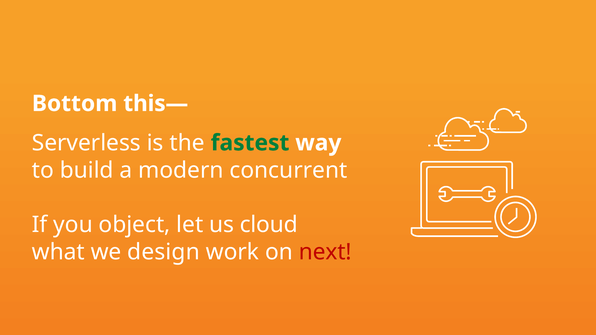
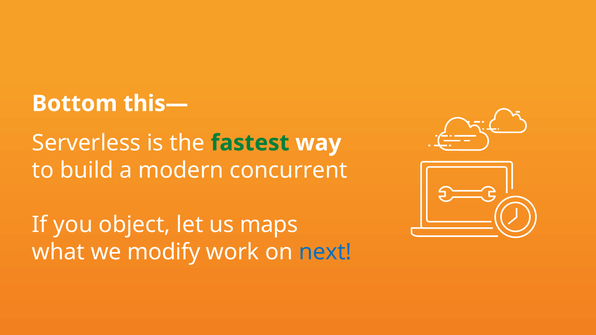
cloud: cloud -> maps (269, 225)
design: design -> modify (164, 252)
next colour: red -> blue (325, 252)
